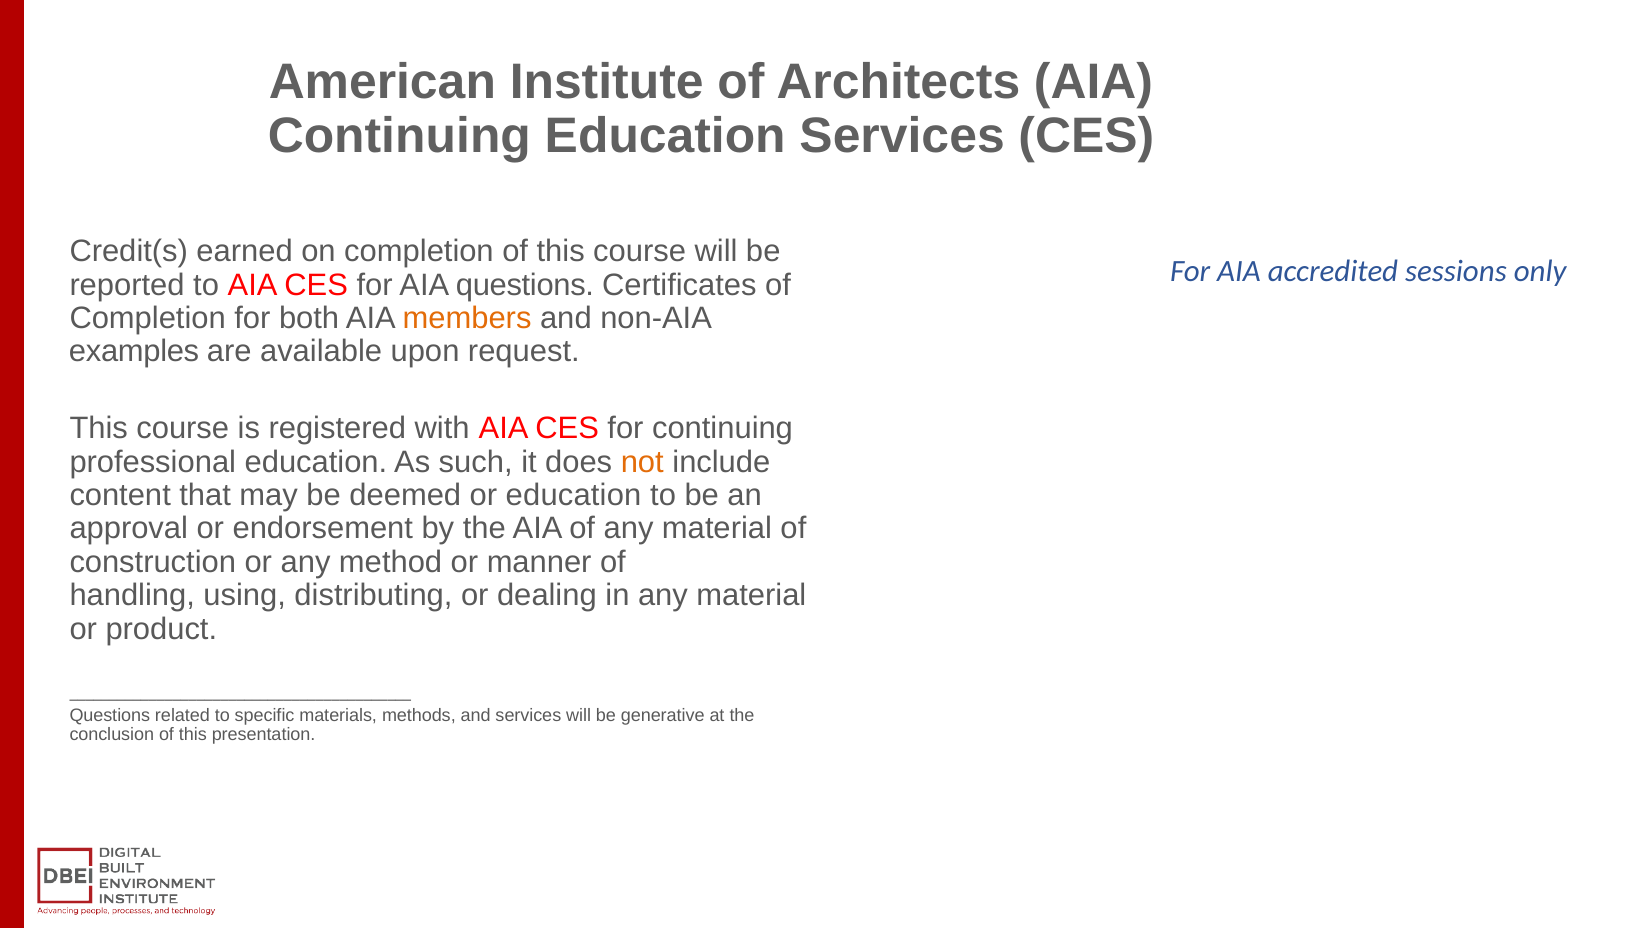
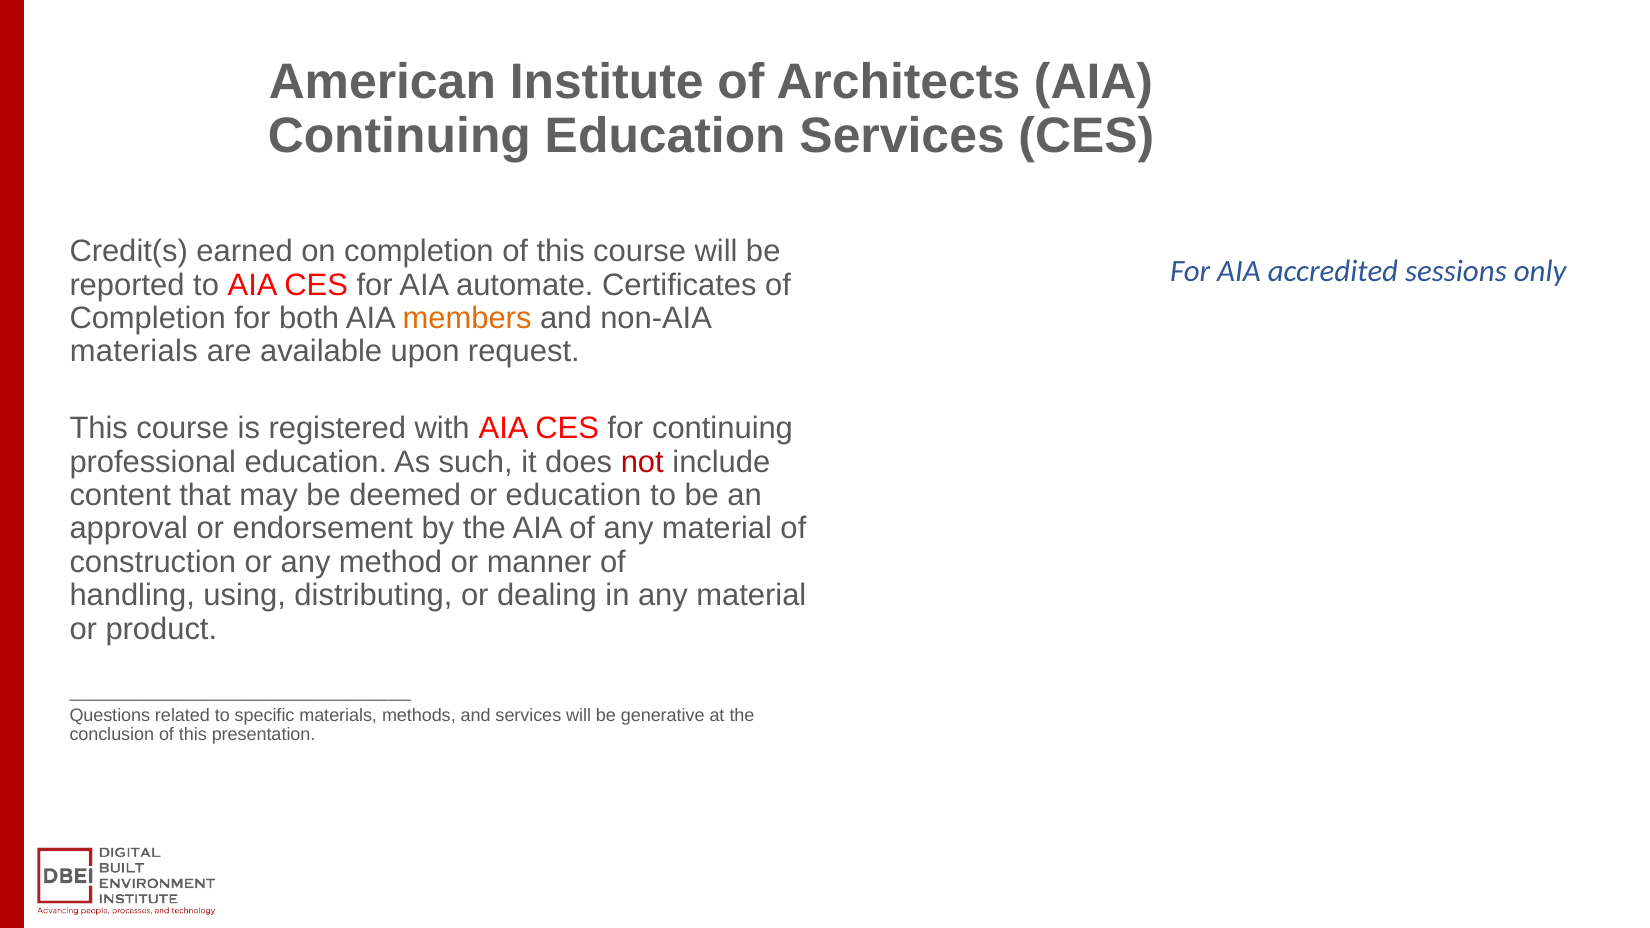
AIA questions: questions -> automate (525, 285)
examples: examples -> materials (134, 352)
not colour: orange -> red (642, 462)
